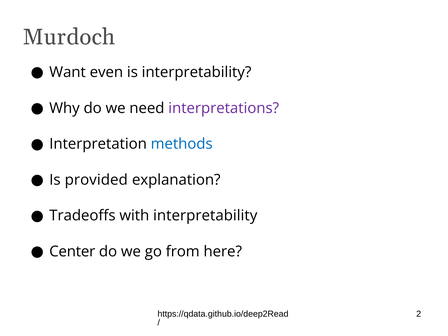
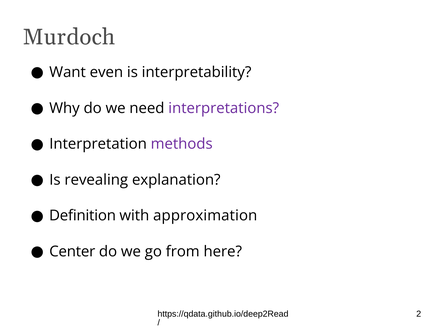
methods colour: blue -> purple (182, 144)
provided: provided -> revealing (96, 180)
Tradeoffs: Tradeoffs -> Definition (83, 216)
with interpretability: interpretability -> approximation (205, 216)
